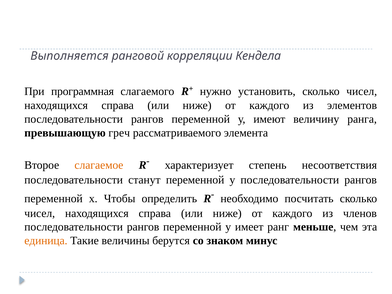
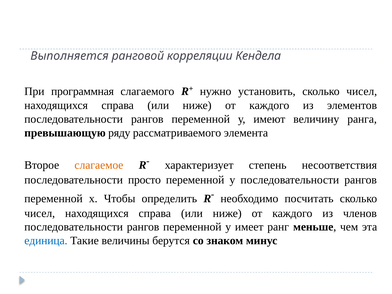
греч: греч -> ряду (119, 133)
станут: станут -> просто (144, 180)
единица colour: orange -> blue (46, 241)
